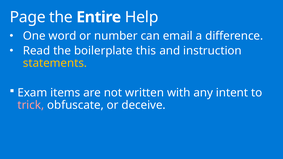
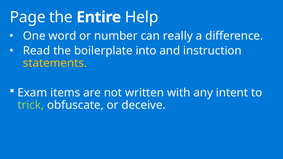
email: email -> really (178, 36)
this: this -> into (146, 51)
trick colour: pink -> light green (31, 105)
